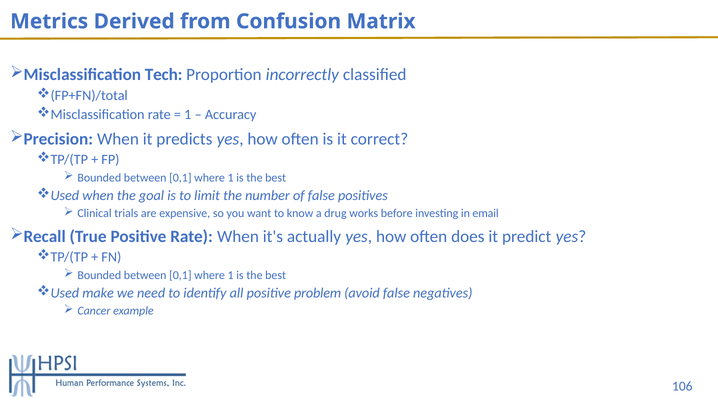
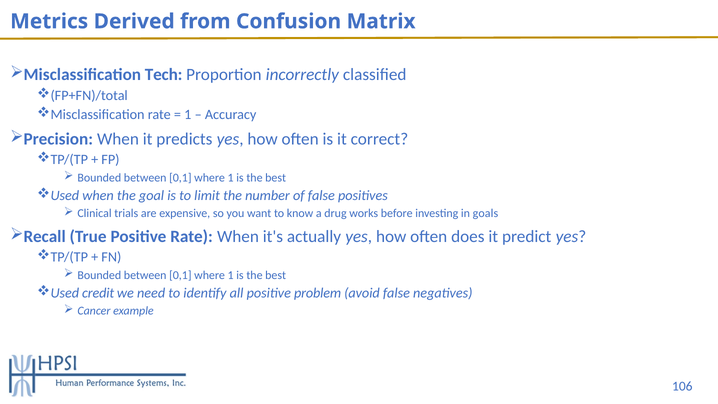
email: email -> goals (485, 213)
make: make -> credit (98, 293)
